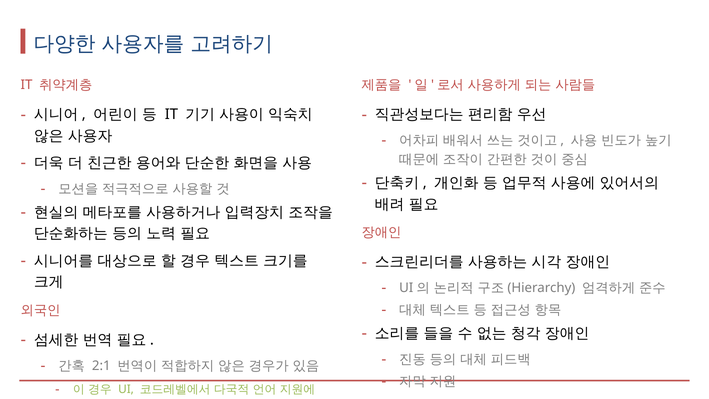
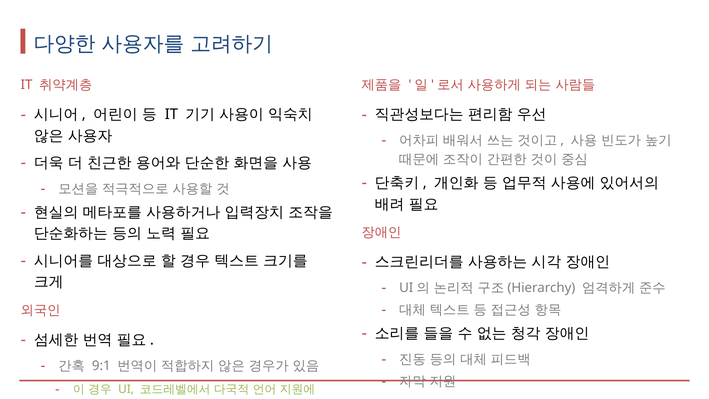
2:1: 2:1 -> 9:1 (101, 365)
